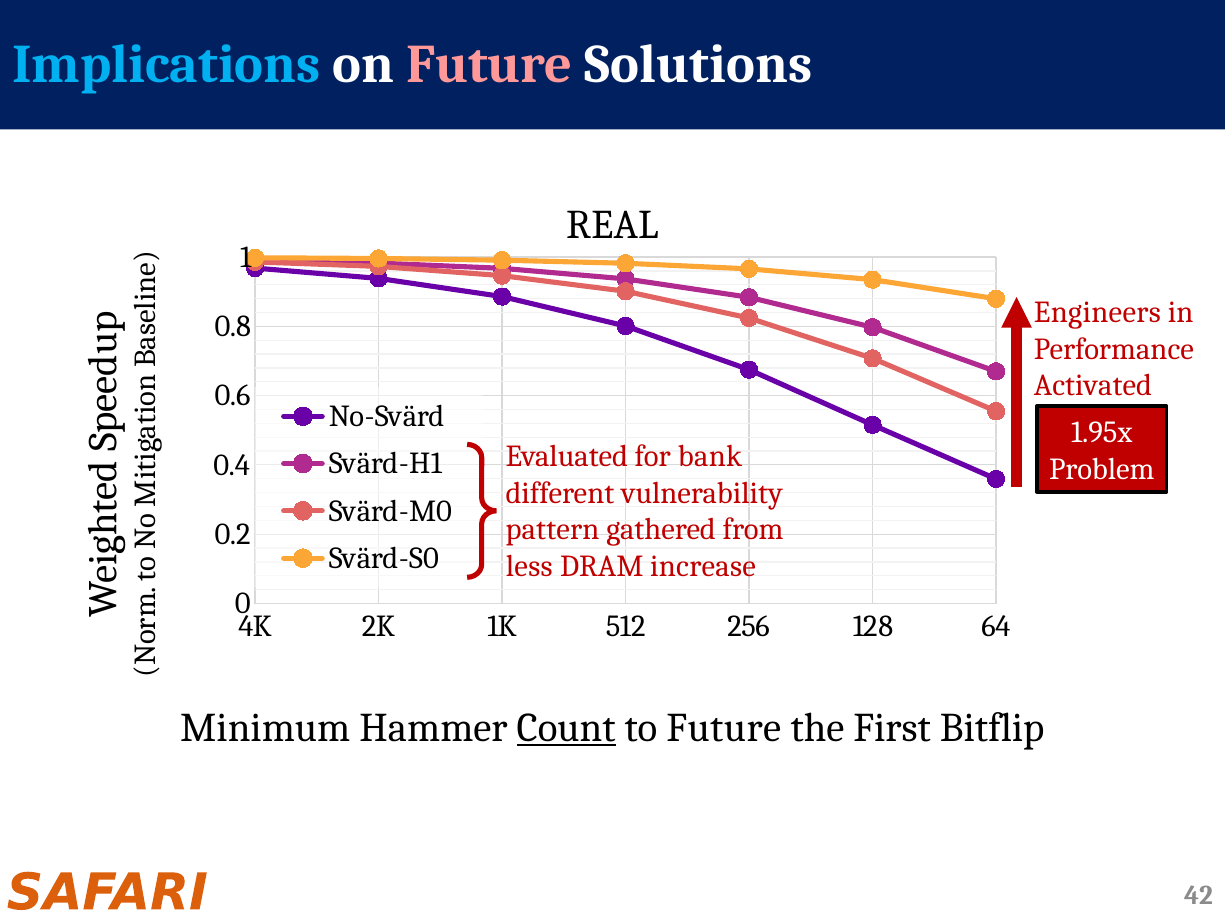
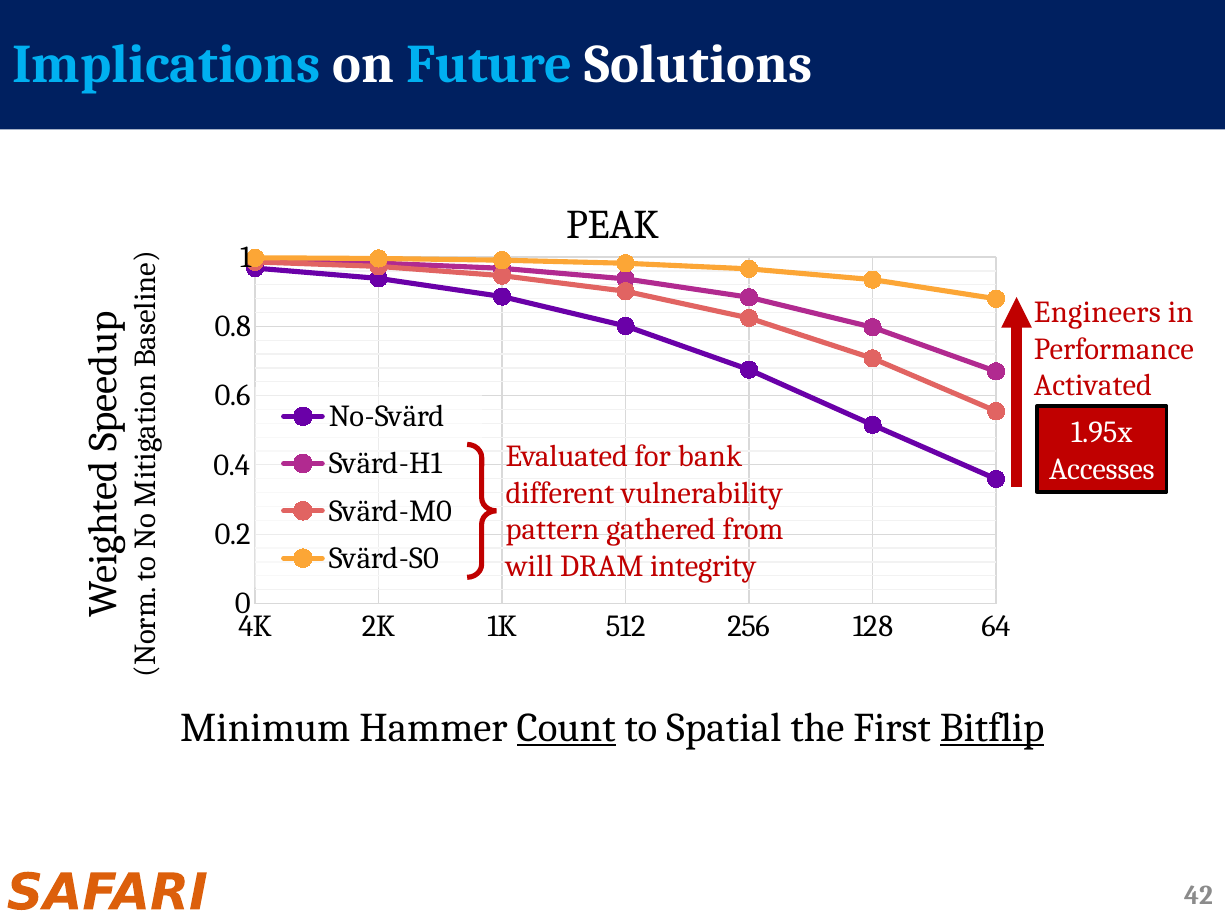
Future colour: pink -> light blue (490, 64)
REAL: REAL -> PEAK (613, 225)
Problem: Problem -> Accesses (1102, 469)
less: less -> will (529, 566)
increase: increase -> integrity (703, 566)
to Future: Future -> Spatial (724, 727)
Bitflip underline: none -> present (992, 727)
